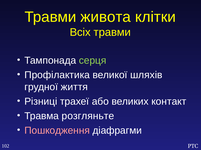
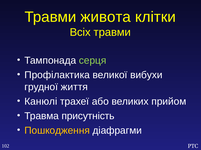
шляхів: шляхів -> вибухи (146, 75)
Різниці: Різниці -> Канюлі (41, 102)
контакт: контакт -> прийом (169, 102)
розгляньте: розгляньте -> присутність (88, 117)
Пошкодження colour: pink -> yellow (57, 131)
